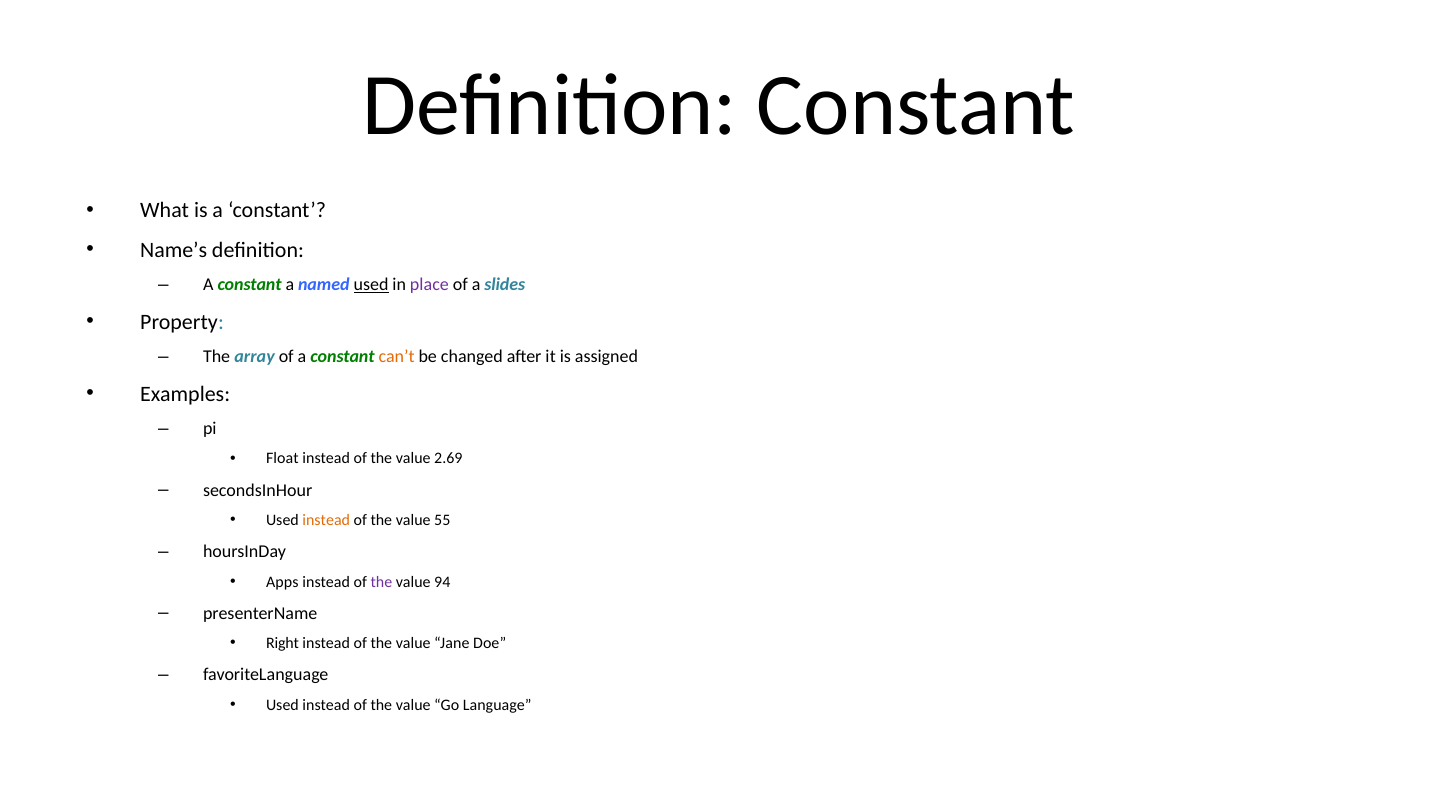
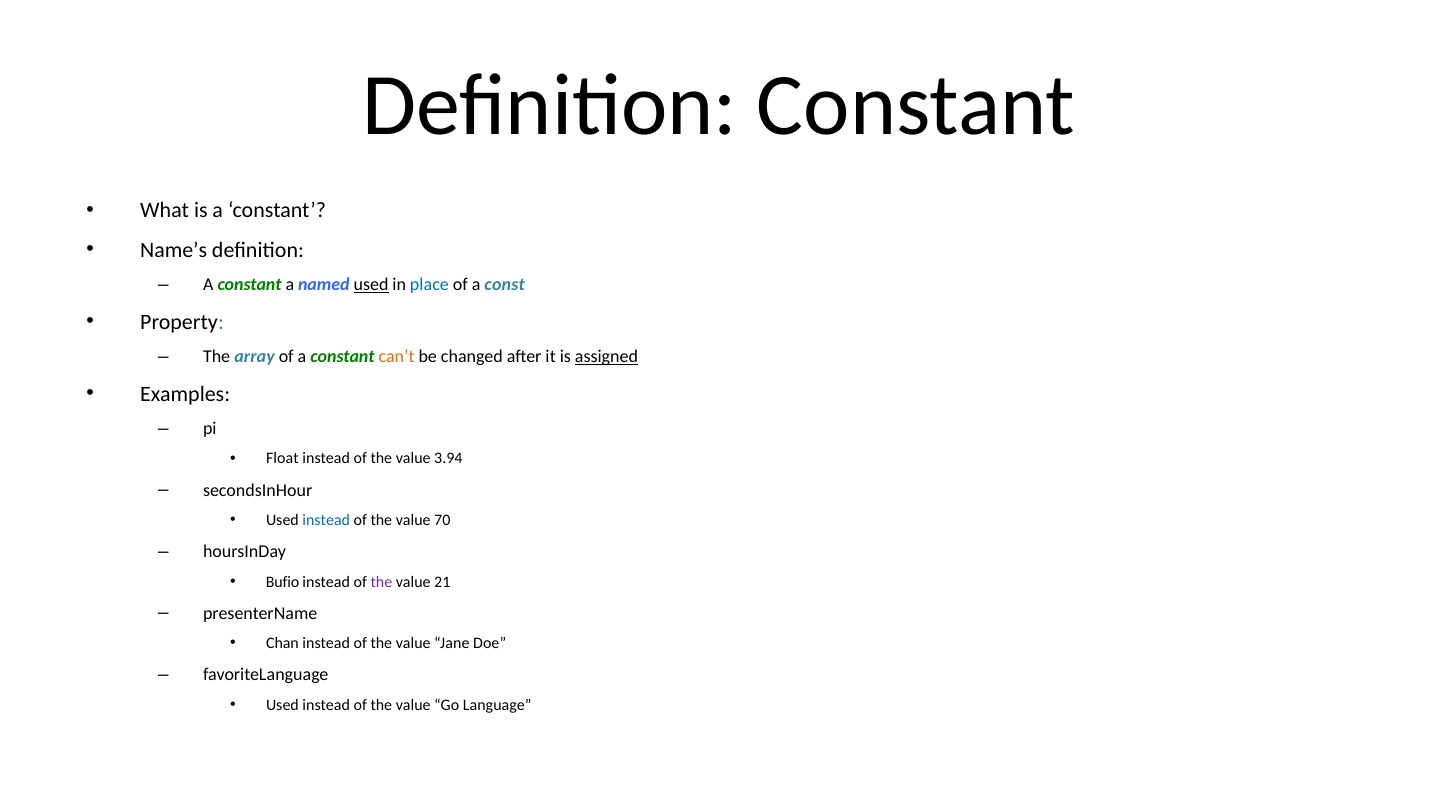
place colour: purple -> blue (429, 285)
slides: slides -> const (505, 285)
assigned underline: none -> present (606, 357)
2.69: 2.69 -> 3.94 (448, 459)
instead colour: orange -> blue (326, 520)
55: 55 -> 70 (442, 520)
Apps: Apps -> Bufio (283, 582)
94: 94 -> 21 (442, 582)
Right: Right -> Chan (282, 643)
